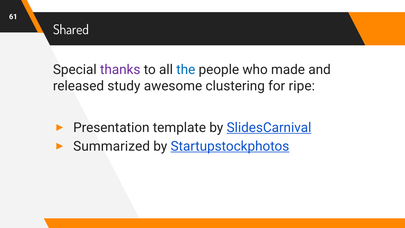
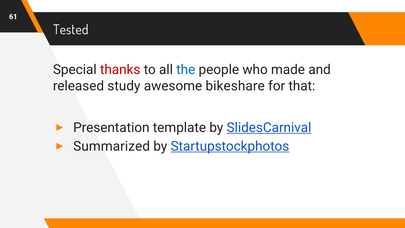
Shared: Shared -> Tested (71, 30)
thanks colour: purple -> red (120, 70)
clustering: clustering -> bikeshare (235, 86)
ripe: ripe -> that (302, 86)
